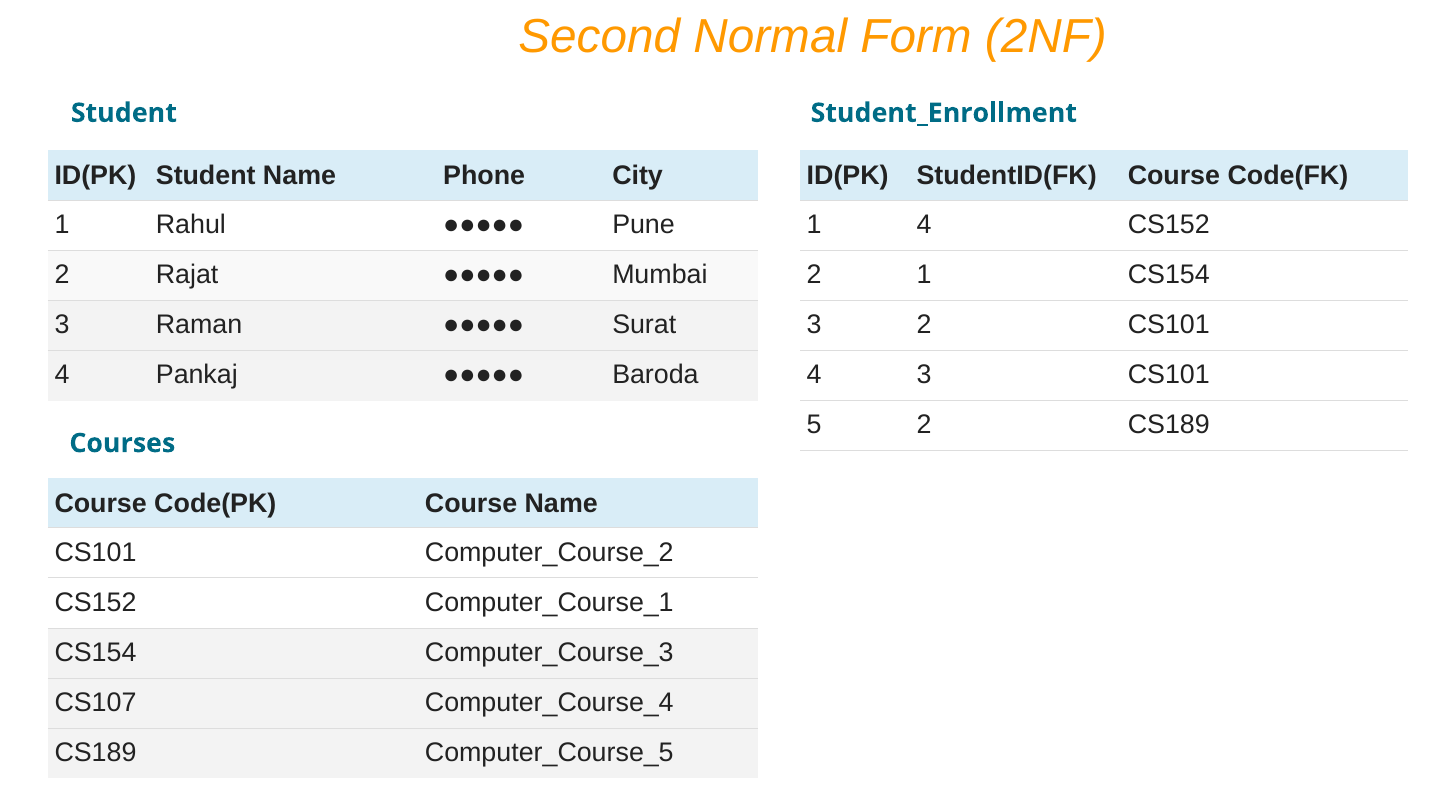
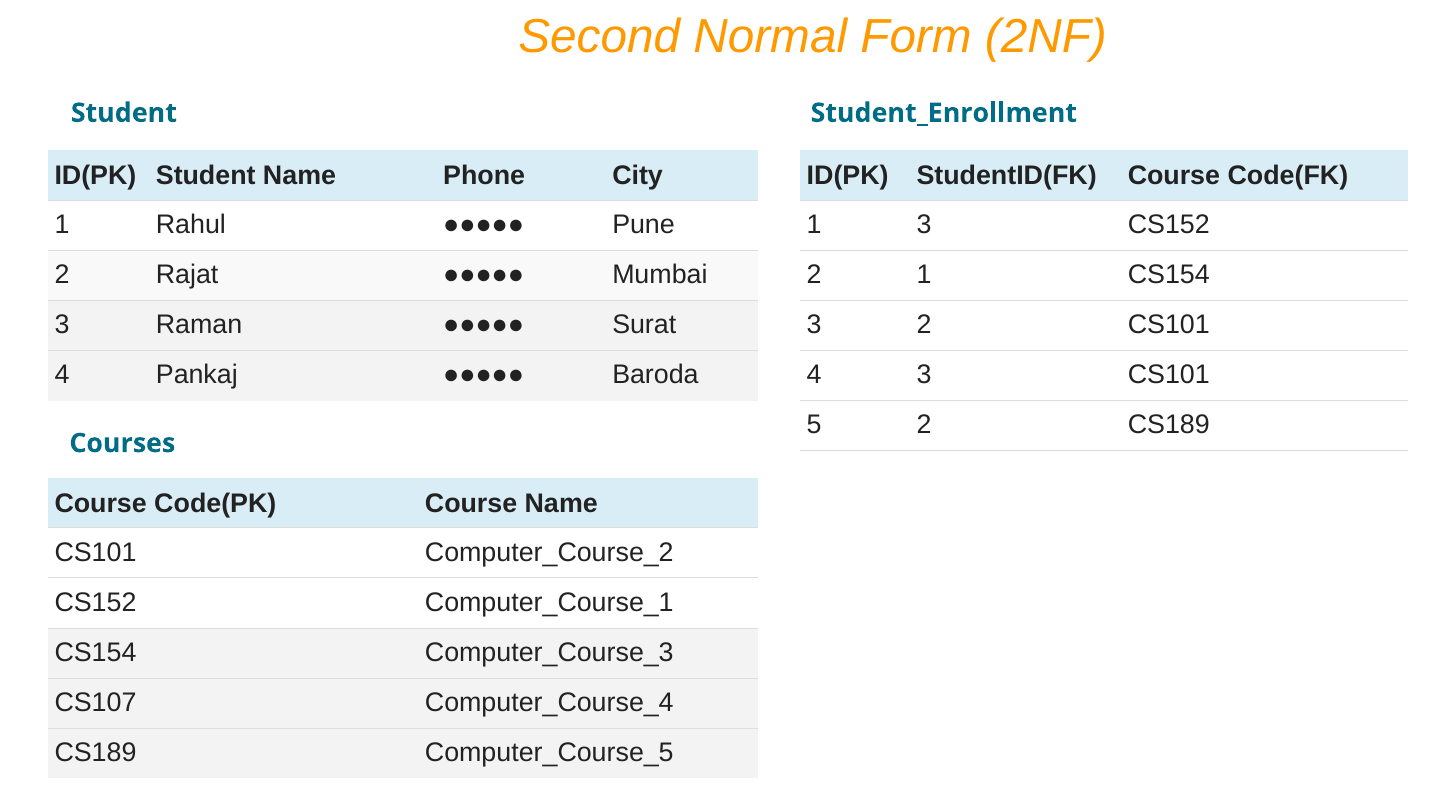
1 4: 4 -> 3 (924, 225)
